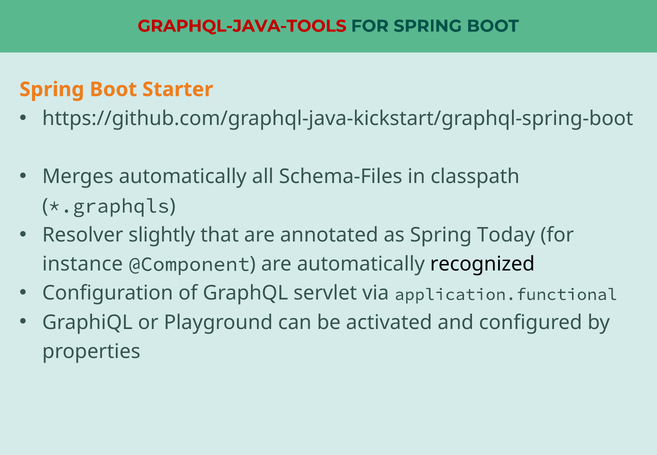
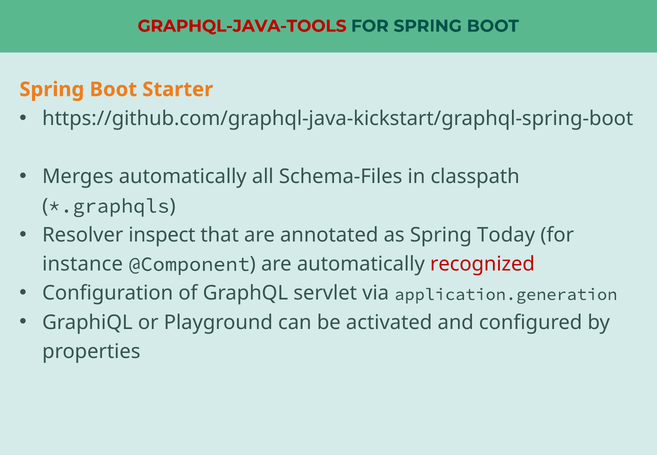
slightly: slightly -> inspect (162, 235)
recognized colour: black -> red (482, 264)
application.functional: application.functional -> application.generation (506, 294)
